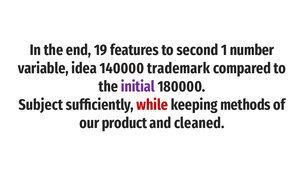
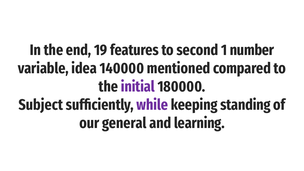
trademark: trademark -> mentioned (179, 68)
while colour: red -> purple (152, 105)
methods: methods -> standing (245, 105)
product: product -> general (124, 123)
cleaned: cleaned -> learning (199, 123)
